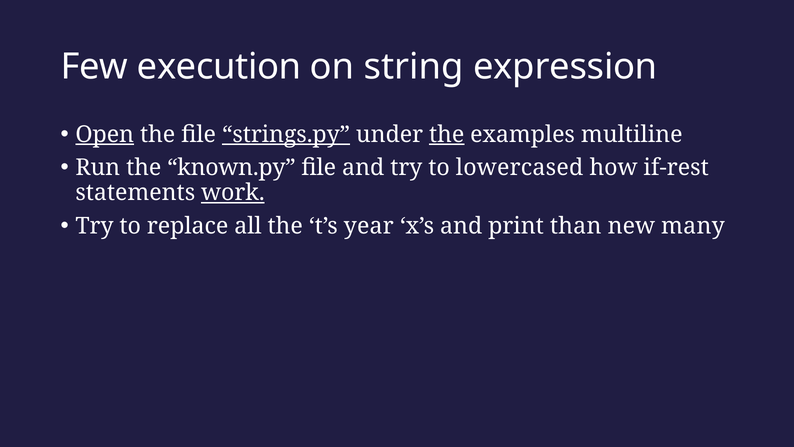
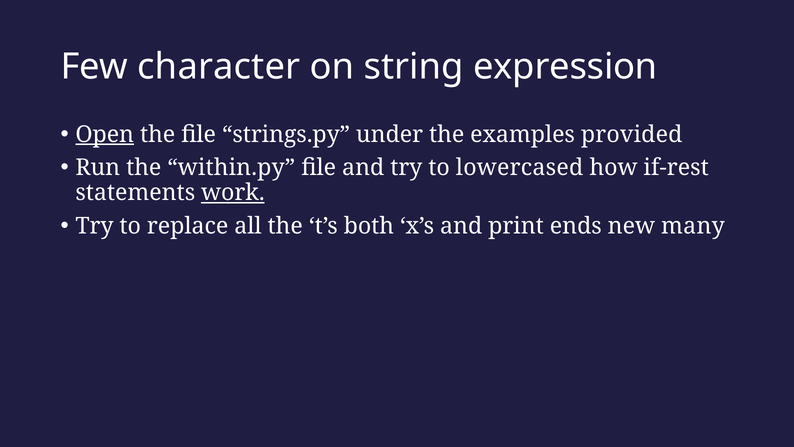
execution: execution -> character (219, 67)
strings.py underline: present -> none (286, 134)
the underline: present -> none (447, 134)
multiline: multiline -> provided (632, 134)
known.py: known.py -> within.py (231, 168)
year: year -> both (369, 226)
than: than -> ends (576, 226)
